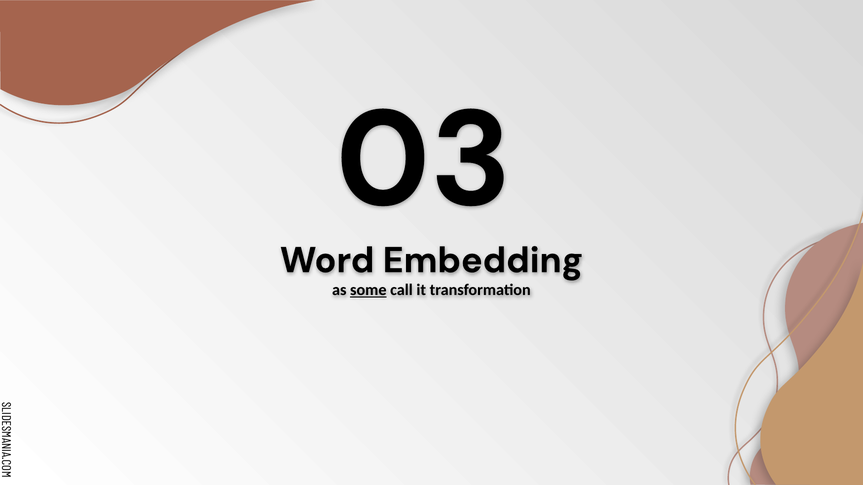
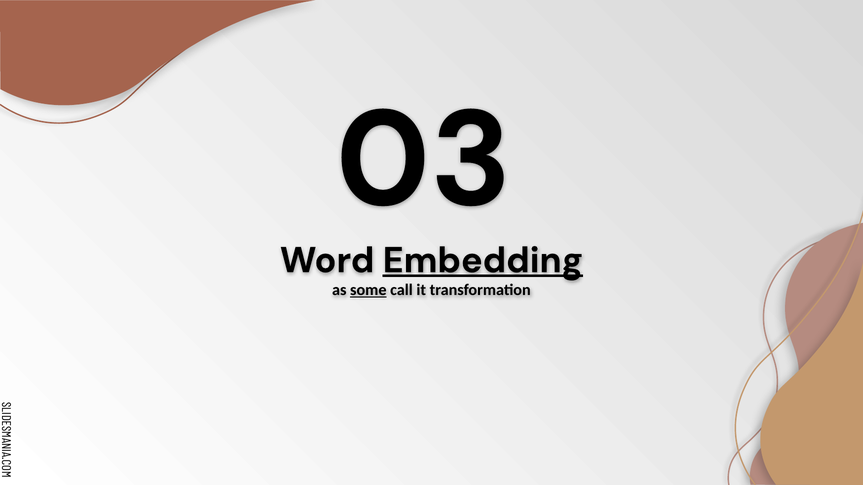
Embedding underline: none -> present (483, 261)
